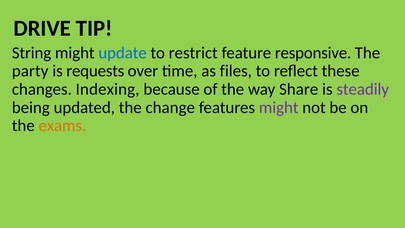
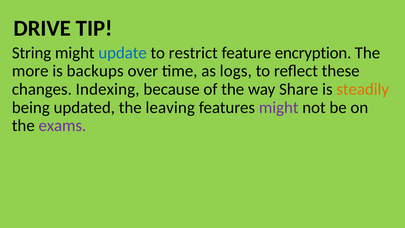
responsive: responsive -> encryption (313, 53)
party: party -> more (30, 71)
requests: requests -> backups (95, 71)
files: files -> logs (236, 71)
steadily colour: purple -> orange (363, 89)
change: change -> leaving (170, 107)
exams colour: orange -> purple (62, 126)
